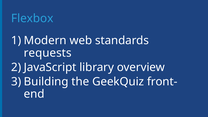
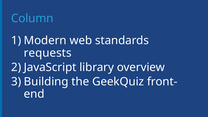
Flexbox: Flexbox -> Column (32, 18)
